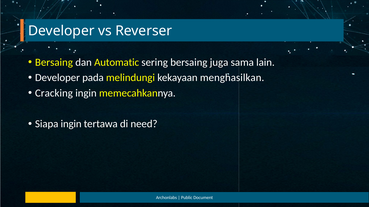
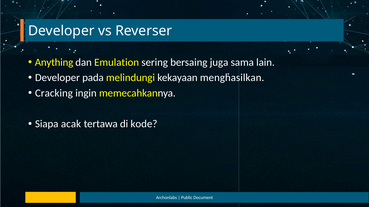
Bersaing: Bersaing -> Anything (54, 62)
Automatic: Automatic -> Emulation (117, 62)
Siapa ingin: ingin -> acak (71, 124)
need: need -> kode (144, 124)
